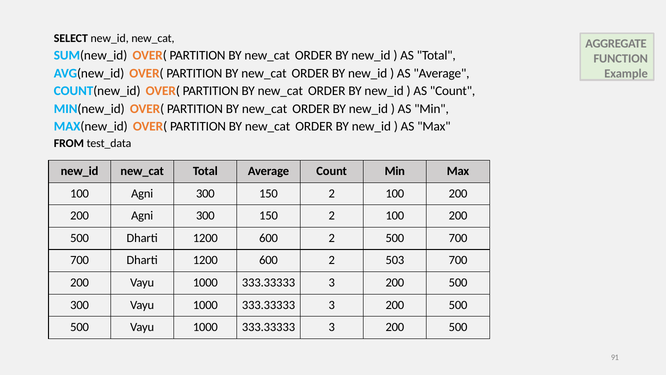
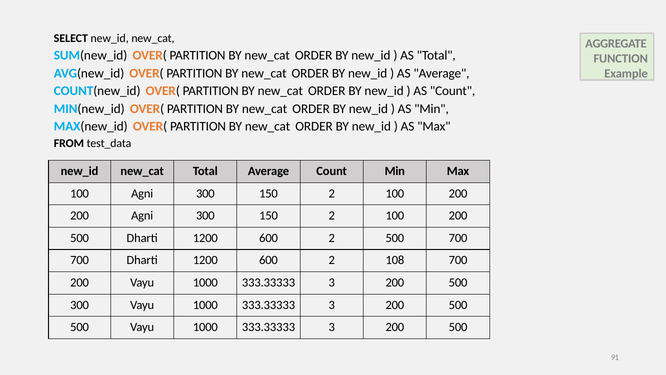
503: 503 -> 108 (395, 260)
